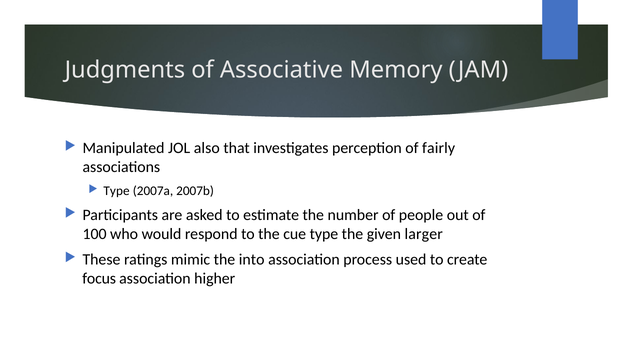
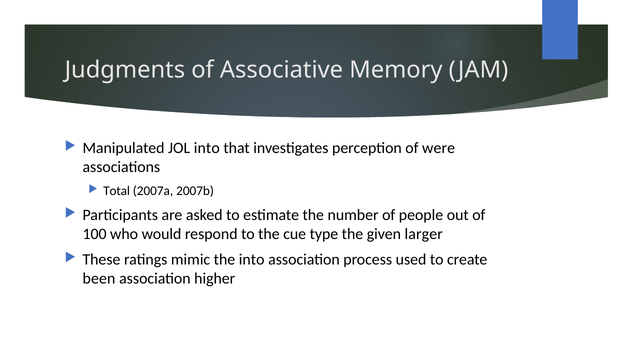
JOL also: also -> into (207, 148)
fairly: fairly -> were (439, 148)
Type: Type -> Total (117, 191)
focus: focus -> been (99, 279)
